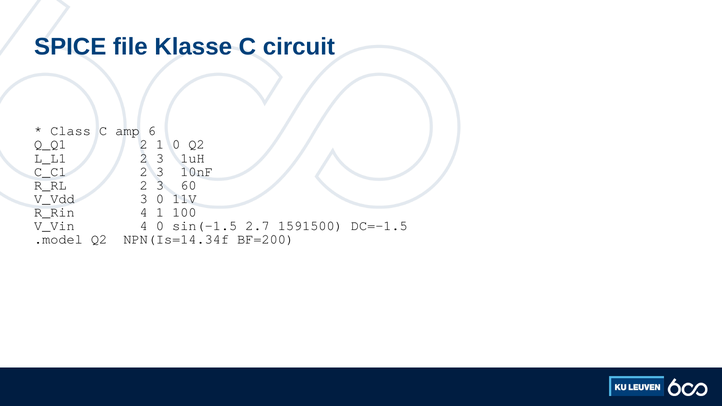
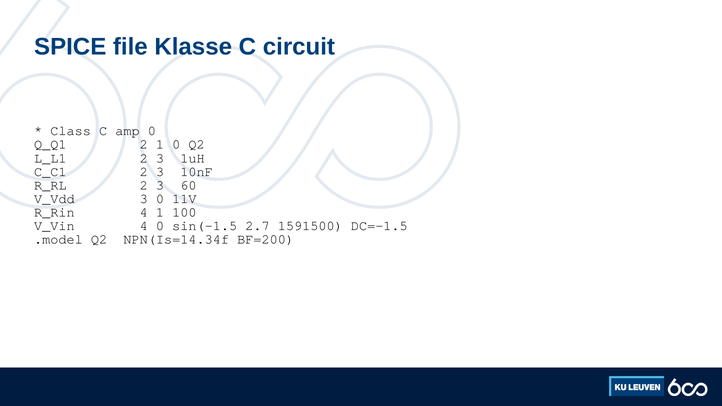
amp 6: 6 -> 0 (152, 131)
